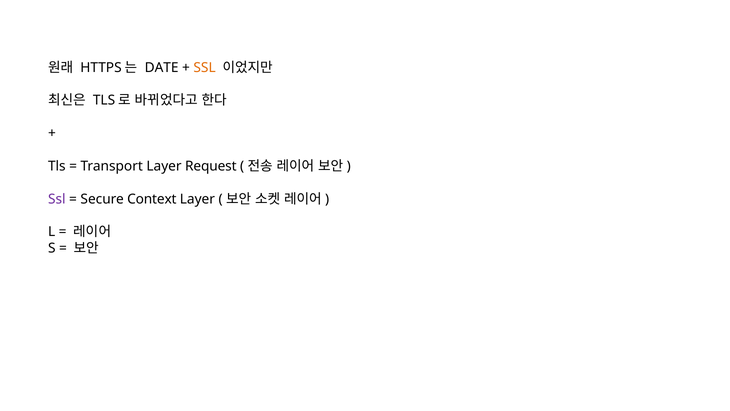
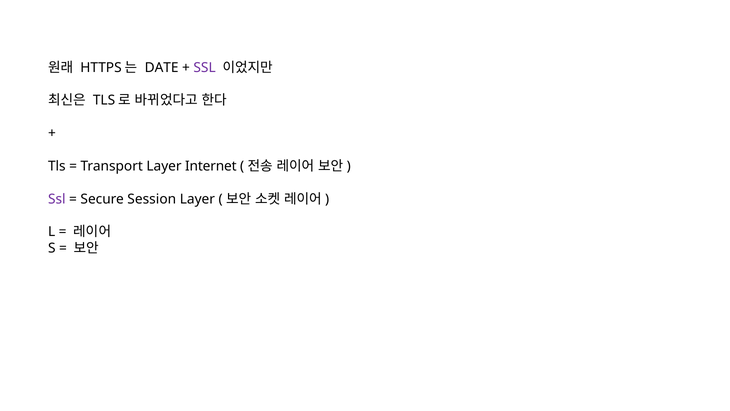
SSL colour: orange -> purple (205, 67)
Request: Request -> Internet (211, 166)
Context: Context -> Session (152, 199)
